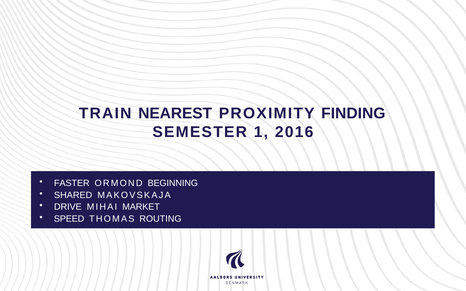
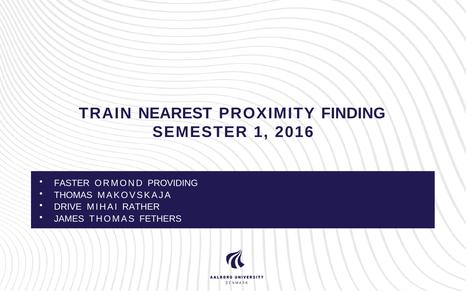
BEGINNING: BEGINNING -> PROVIDING (173, 183)
SHARED: SHARED -> THOMAS (73, 195)
MARKET: MARKET -> RATHER (141, 207)
SPEED: SPEED -> JAMES (69, 219)
ROUTING: ROUTING -> FETHERS (161, 219)
